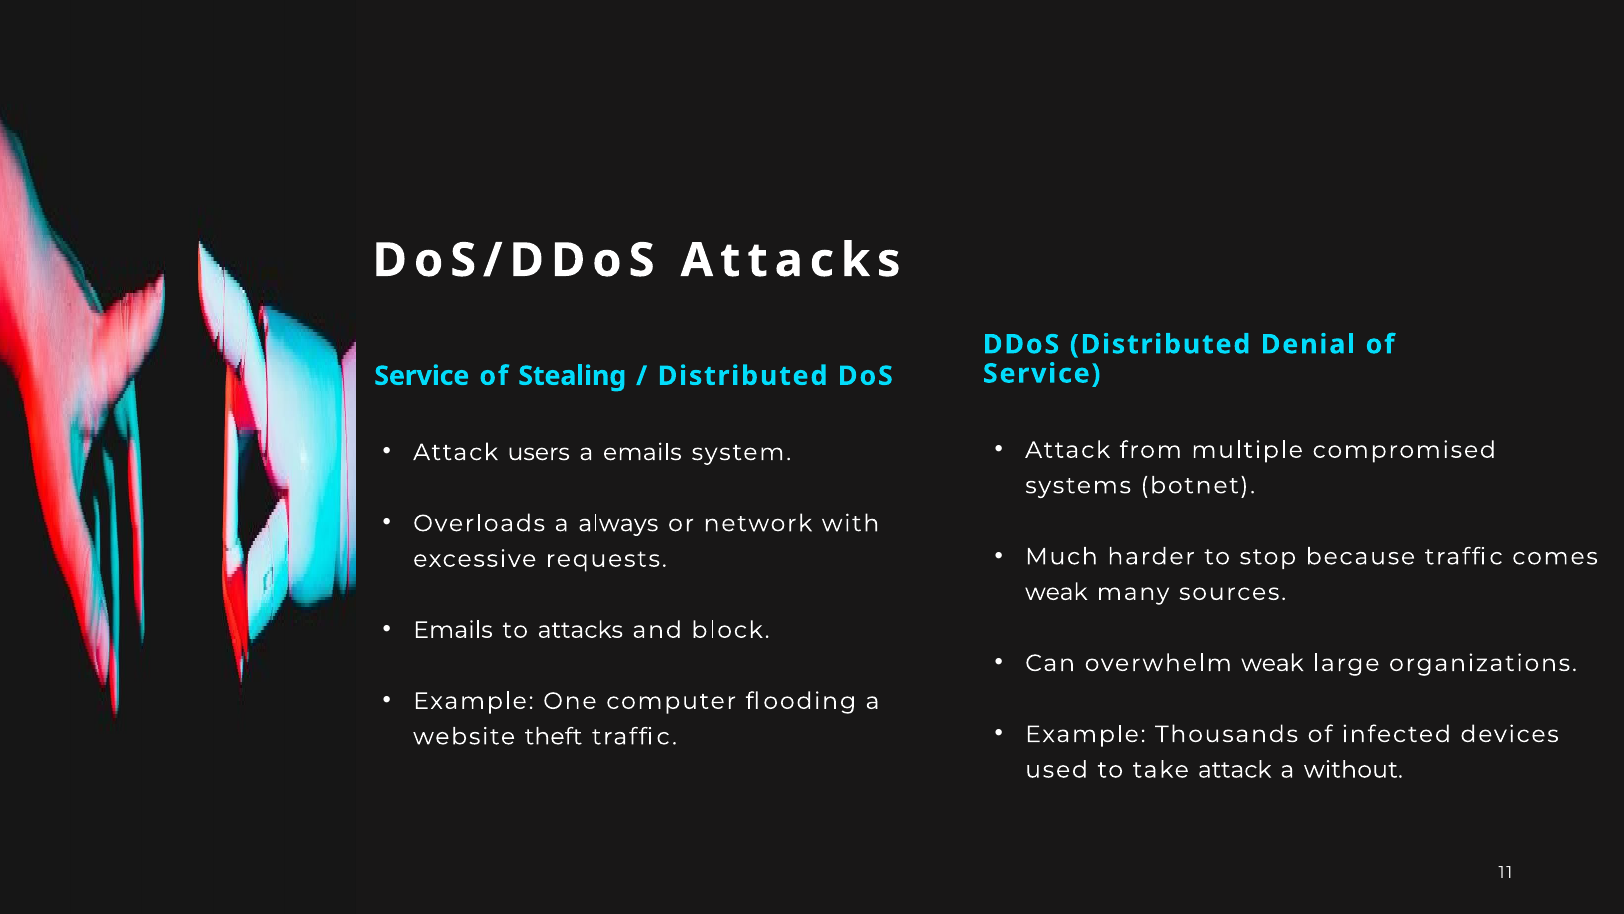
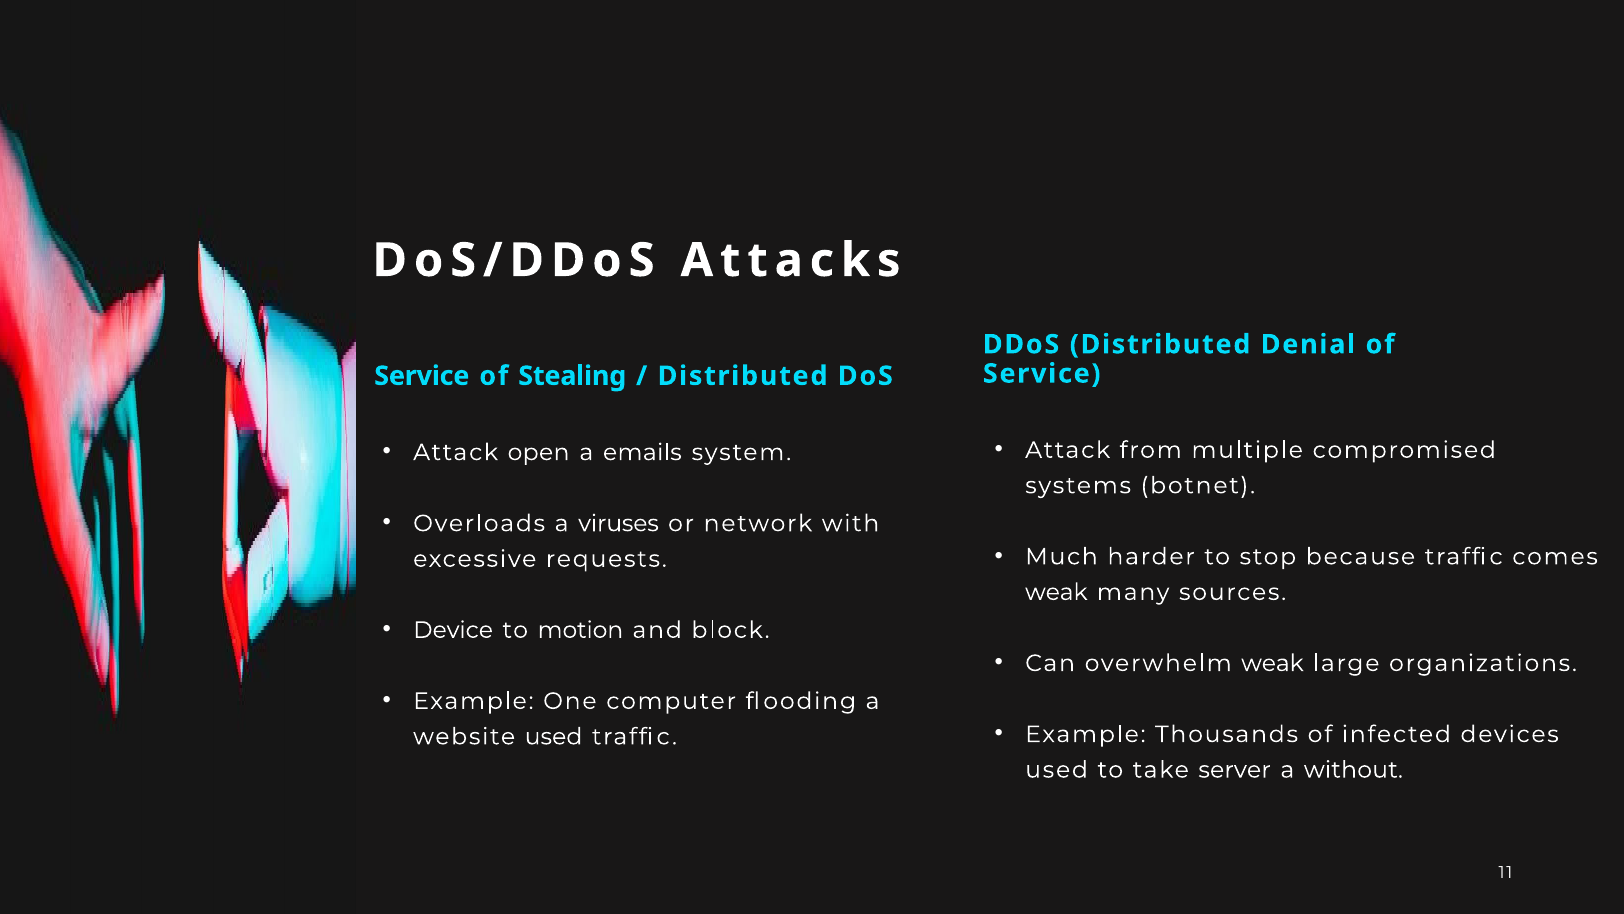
users: users -> open (539, 452)
always: always -> viruses (619, 523)
Emails: Emails -> Device (453, 630)
to attacks: attacks -> motion (580, 630)
website theft: theft -> used (554, 736)
take attack: attack -> server (1235, 769)
